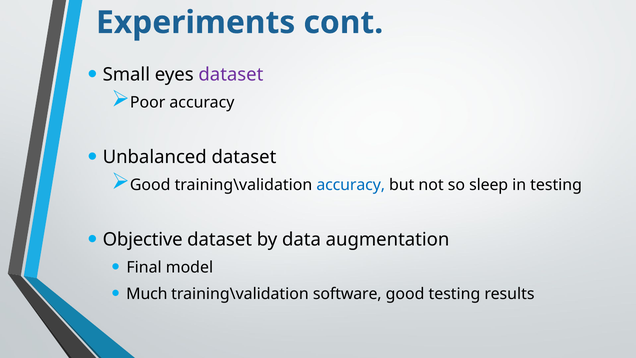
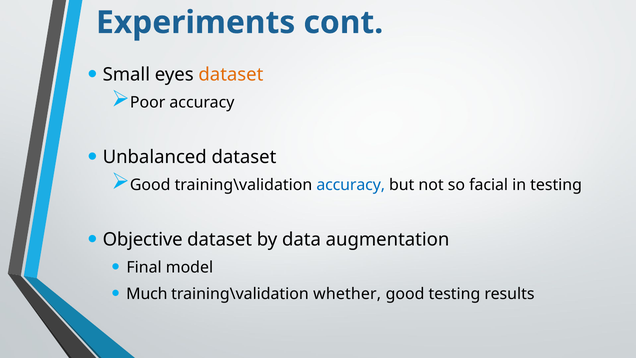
dataset colour: purple -> orange (231, 75)
sleep: sleep -> facial (489, 185)
software: software -> whether (347, 294)
